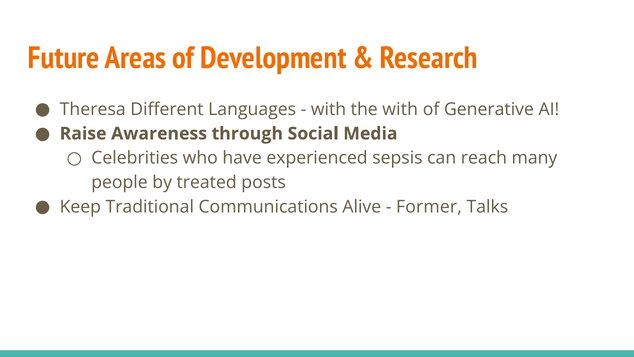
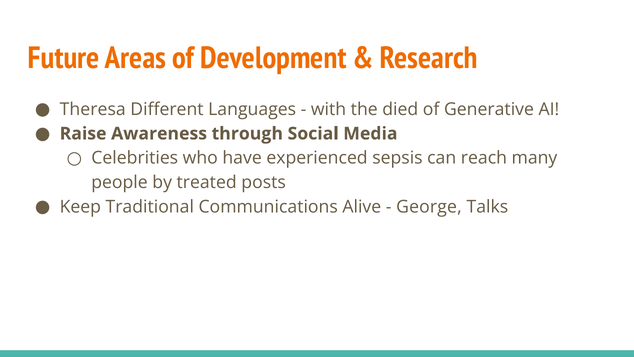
the with: with -> died (400, 109)
Former: Former -> George (429, 206)
